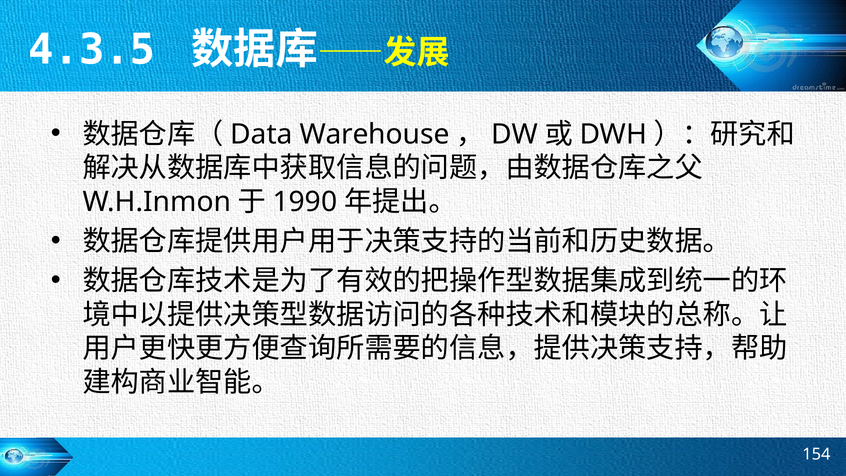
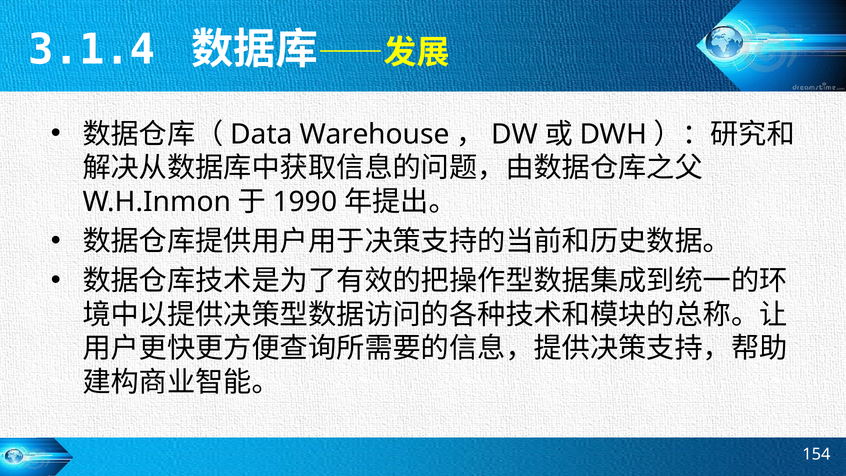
4.3.5: 4.3.5 -> 3.1.4 (92, 50)
